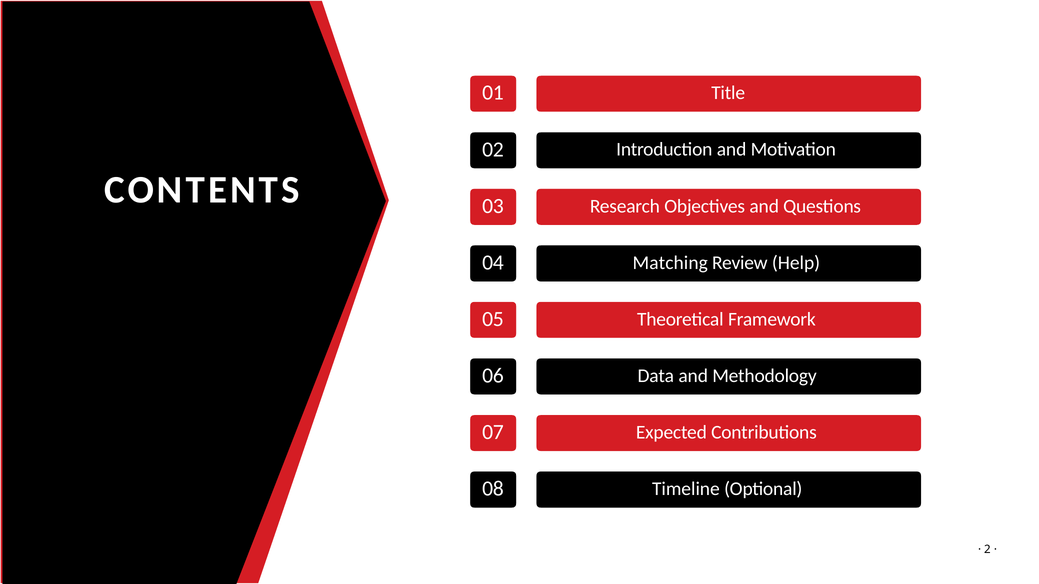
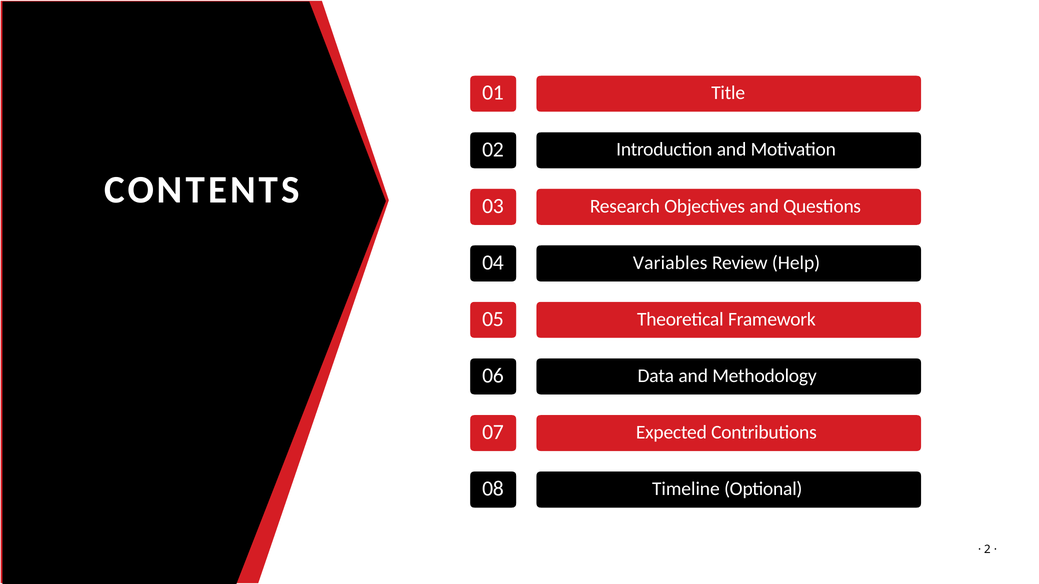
Matching: Matching -> Variables (670, 263)
